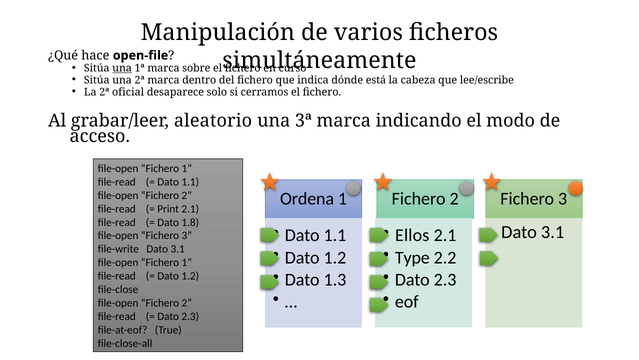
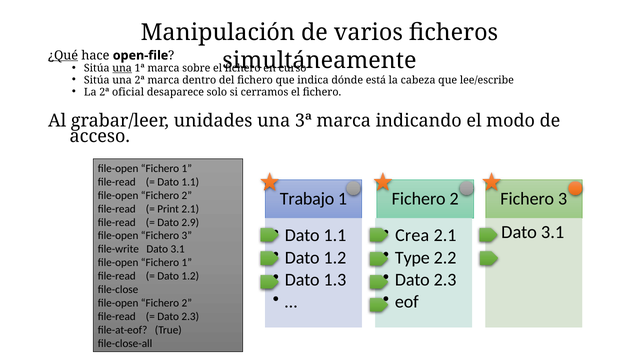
¿Qué underline: none -> present (63, 55)
aleatorio: aleatorio -> unidades (213, 120)
Ordena: Ordena -> Trabajo (307, 199)
1.8: 1.8 -> 2.9 (190, 222)
Ellos: Ellos -> Crea (412, 235)
